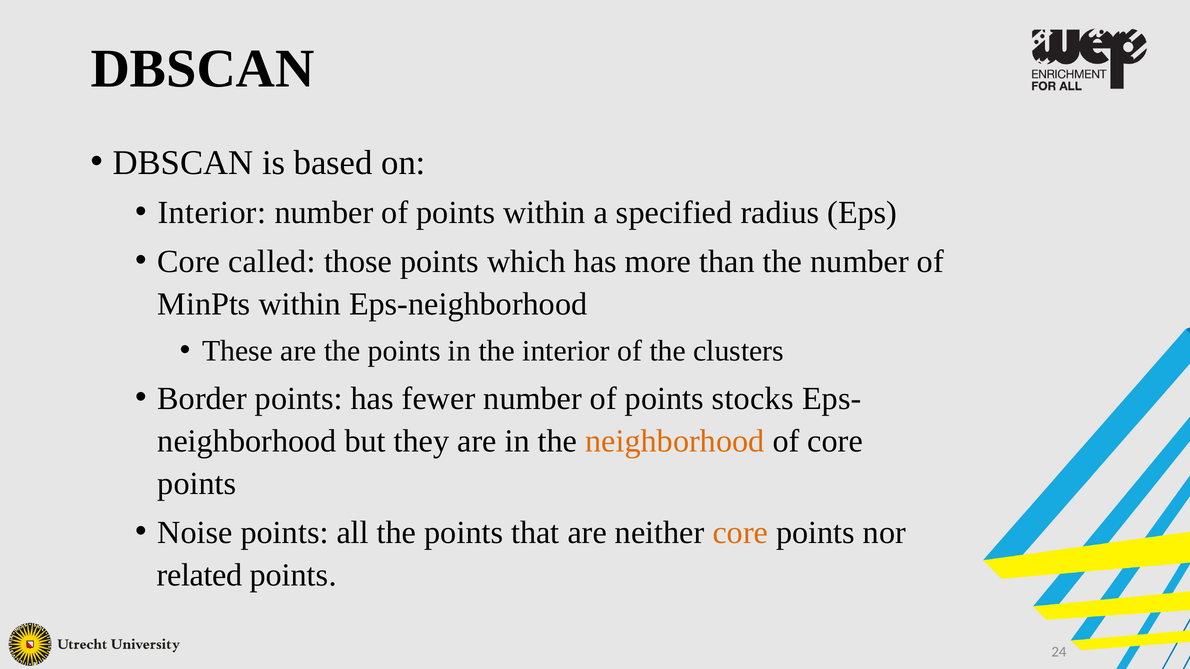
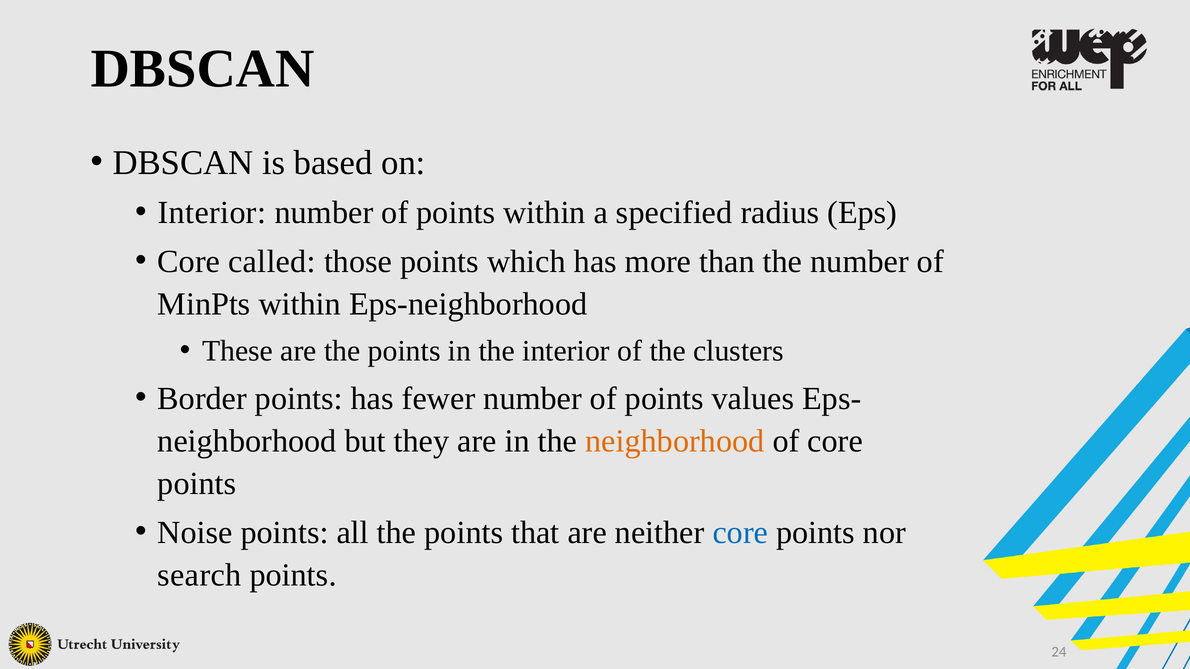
stocks: stocks -> values (753, 399)
core colour: orange -> blue (740, 533)
related: related -> search (199, 575)
